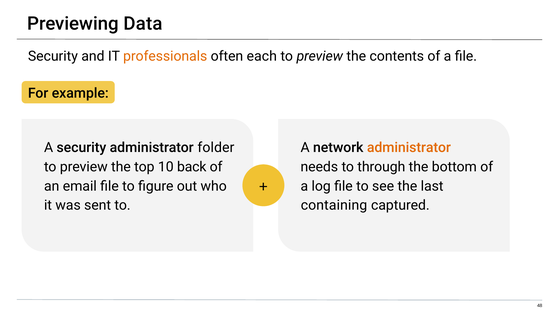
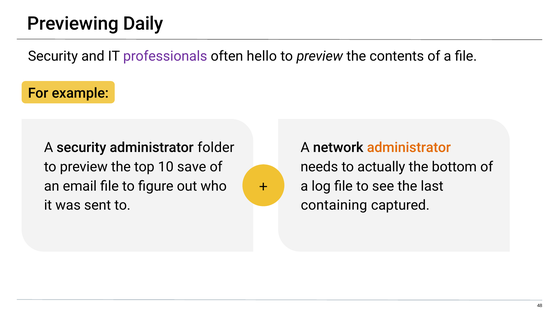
Data: Data -> Daily (143, 24)
professionals colour: orange -> purple (165, 56)
each: each -> hello (262, 56)
back: back -> save (192, 167)
through: through -> actually (381, 167)
